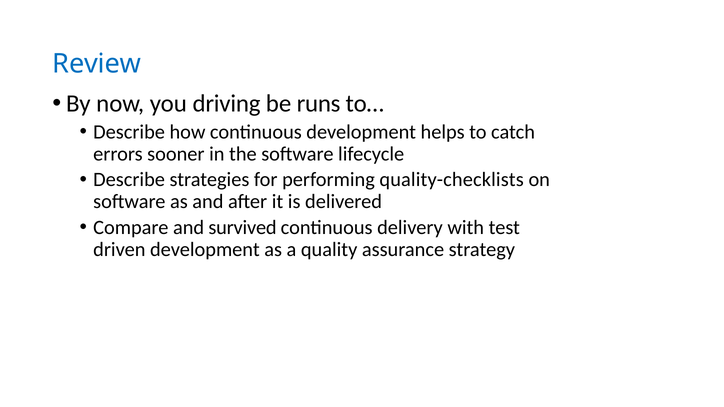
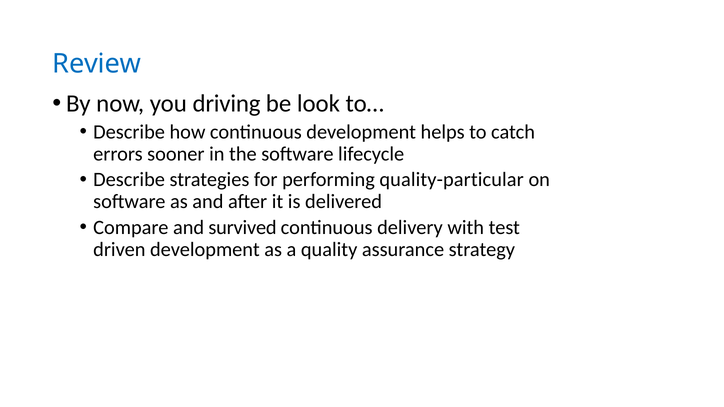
runs: runs -> look (318, 104)
quality-checklists: quality-checklists -> quality-particular (452, 180)
